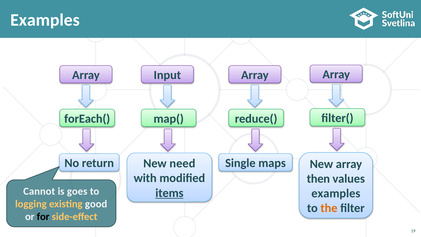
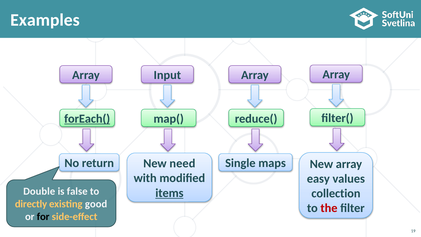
forEach( underline: none -> present (87, 119)
then: then -> easy (318, 179)
Cannot: Cannot -> Double (39, 191)
goes: goes -> false (77, 191)
examples: examples -> collection (336, 193)
logging: logging -> directly (31, 204)
the colour: orange -> red (329, 208)
